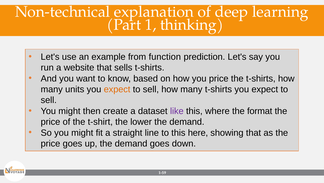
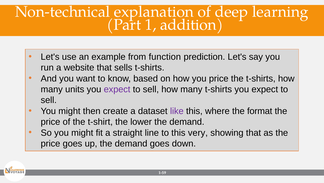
thinking: thinking -> addition (192, 25)
expect colour: orange -> purple (117, 89)
here: here -> very (198, 132)
